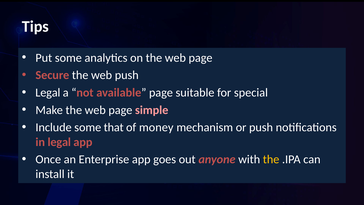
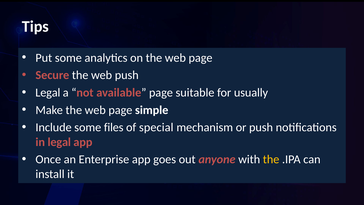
special: special -> usually (251, 93)
simple colour: pink -> white (152, 110)
that: that -> files (114, 127)
money: money -> special (156, 127)
